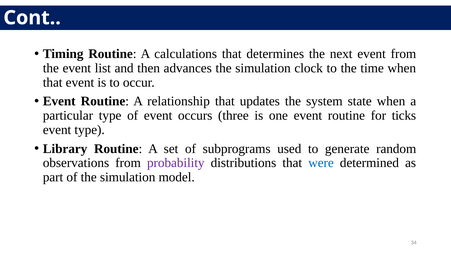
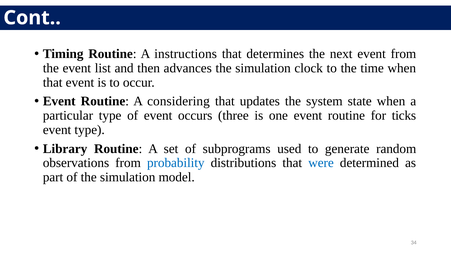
calculations: calculations -> instructions (186, 54)
relationship: relationship -> considering (178, 101)
probability colour: purple -> blue (176, 163)
